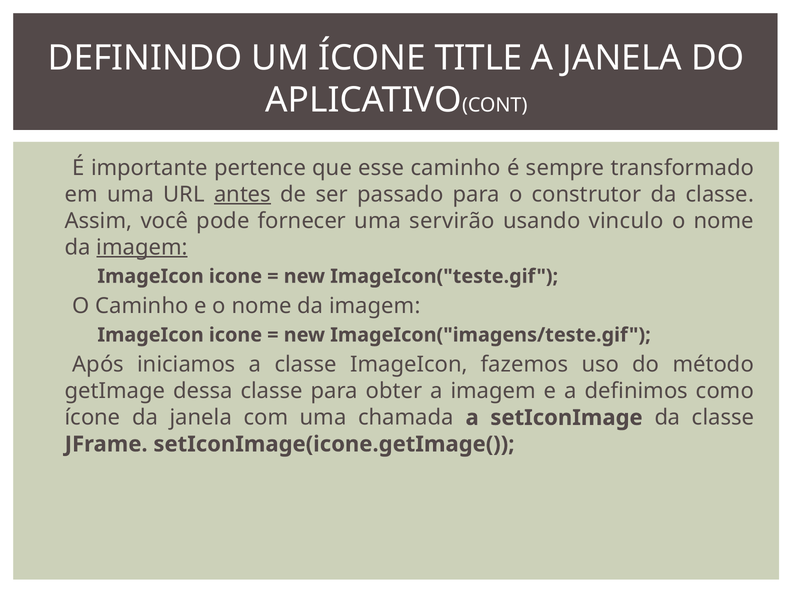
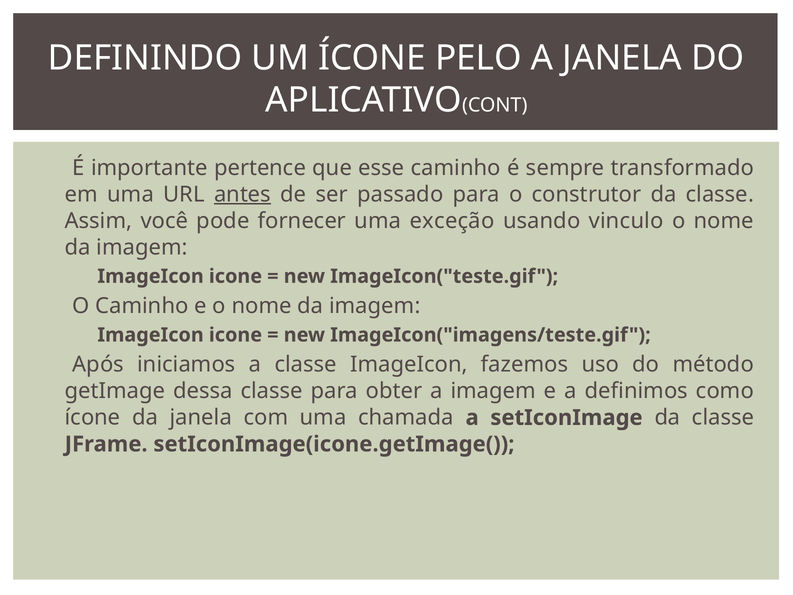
TITLE: TITLE -> PELO (478, 58)
servirão: servirão -> exceção (452, 221)
imagem underline: present -> none (142, 247)
